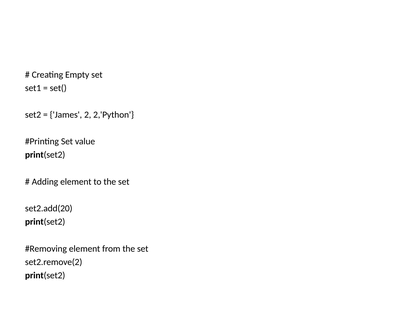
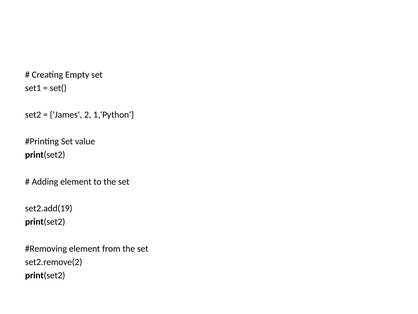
2,'Python: 2,'Python -> 1,'Python (114, 115)
set2.add(20: set2.add(20 -> set2.add(19 (49, 208)
